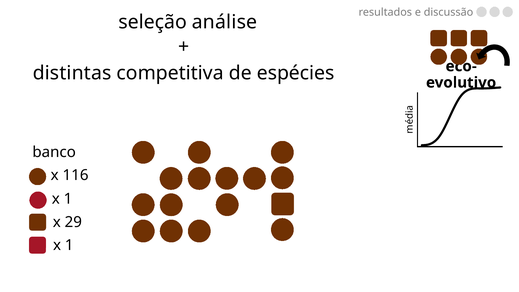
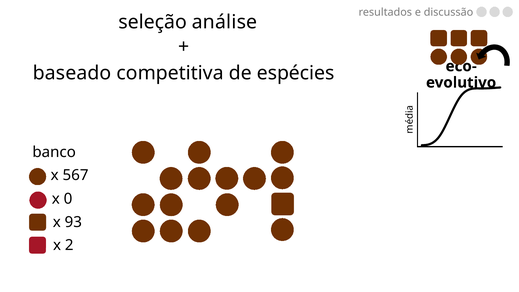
distintas: distintas -> baseado (72, 73)
116: 116 -> 567 (76, 175)
1: 1 -> 0 (68, 199)
29: 29 -> 93 (73, 222)
1: 1 -> 2 (69, 245)
